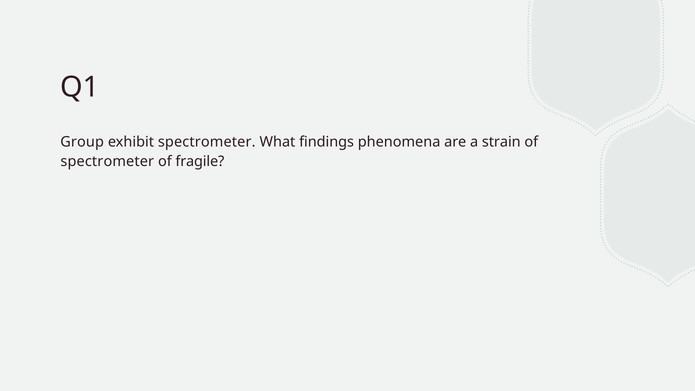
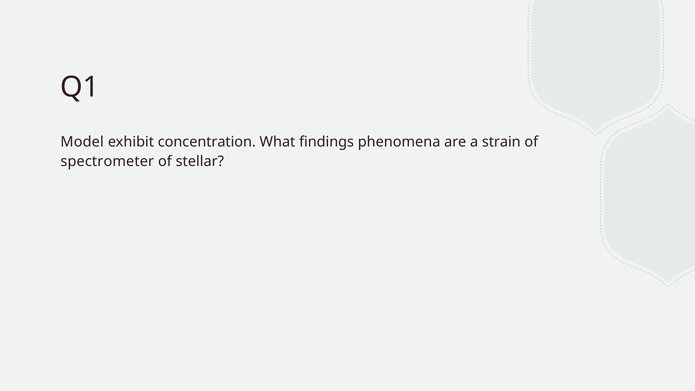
Group: Group -> Model (82, 142)
exhibit spectrometer: spectrometer -> concentration (207, 142)
fragile: fragile -> stellar (200, 161)
